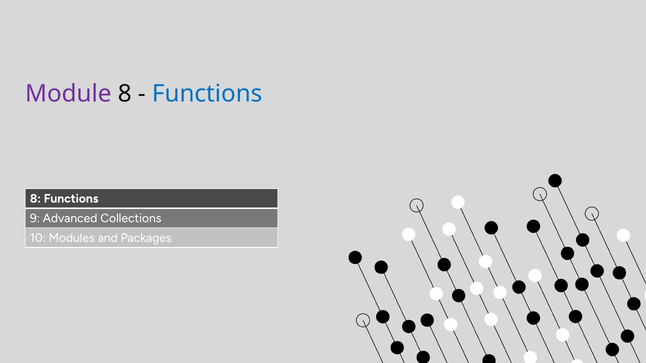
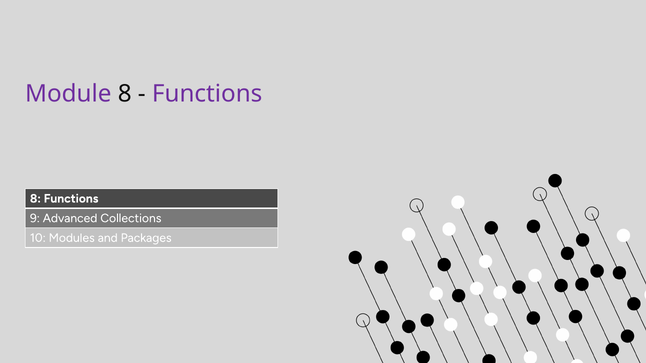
Functions colour: blue -> purple (207, 94)
